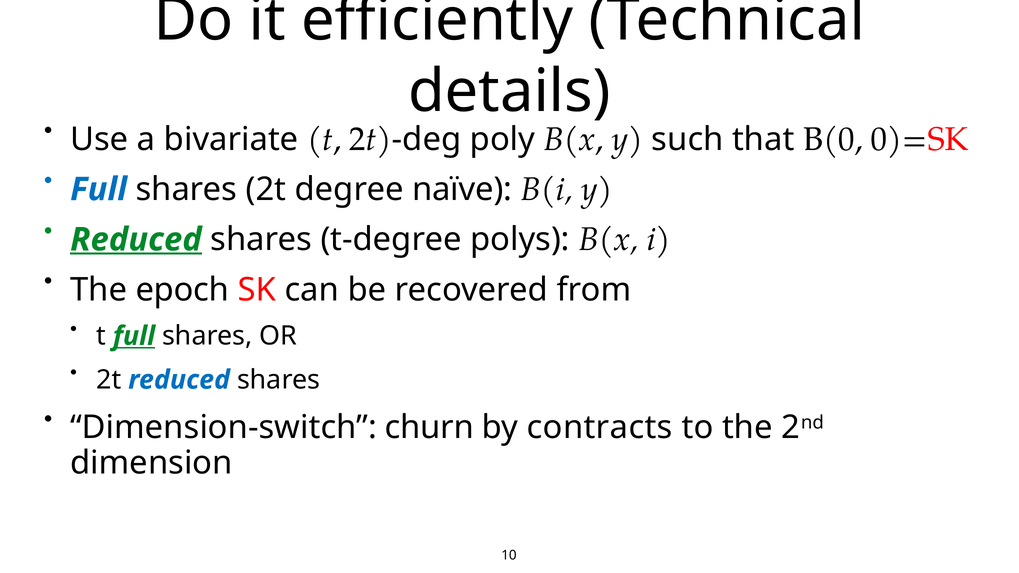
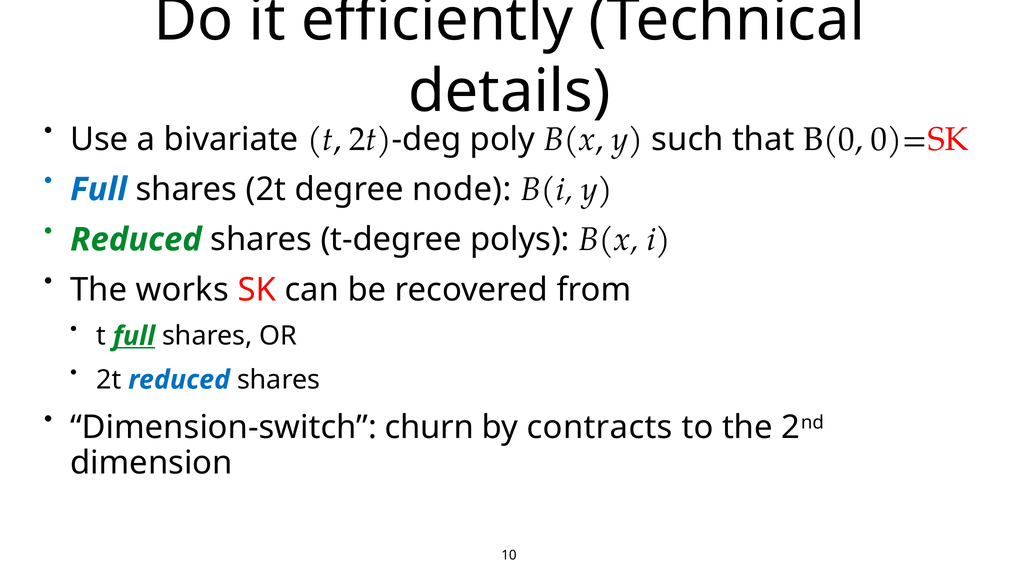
naïve: naïve -> node (462, 189)
Reduced underline: present -> none (136, 240)
epoch: epoch -> works (182, 290)
